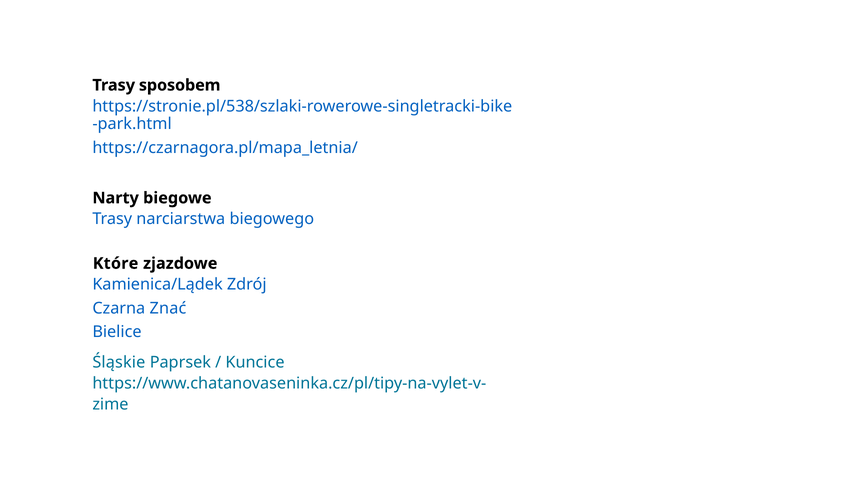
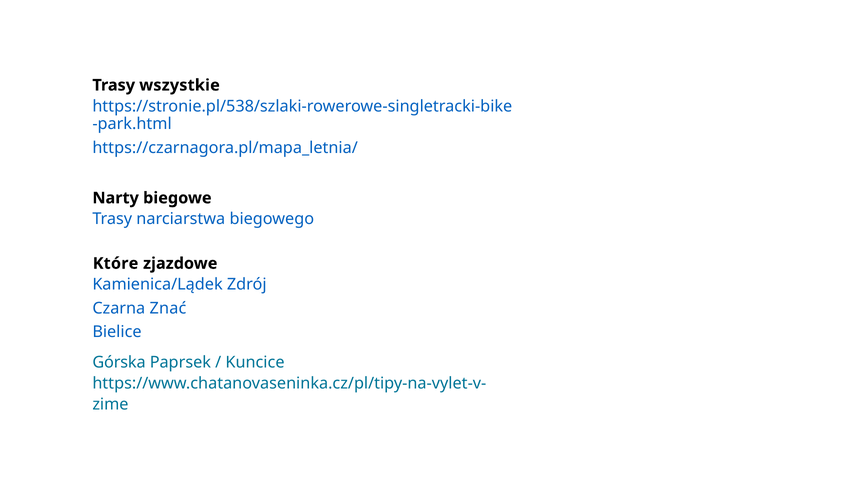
sposobem: sposobem -> wszystkie (180, 85)
Śląskie: Śląskie -> Górska (119, 362)
